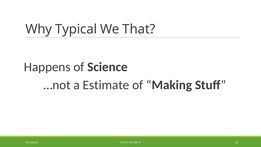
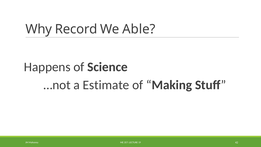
Typical: Typical -> Record (76, 29)
That: That -> Able (139, 29)
